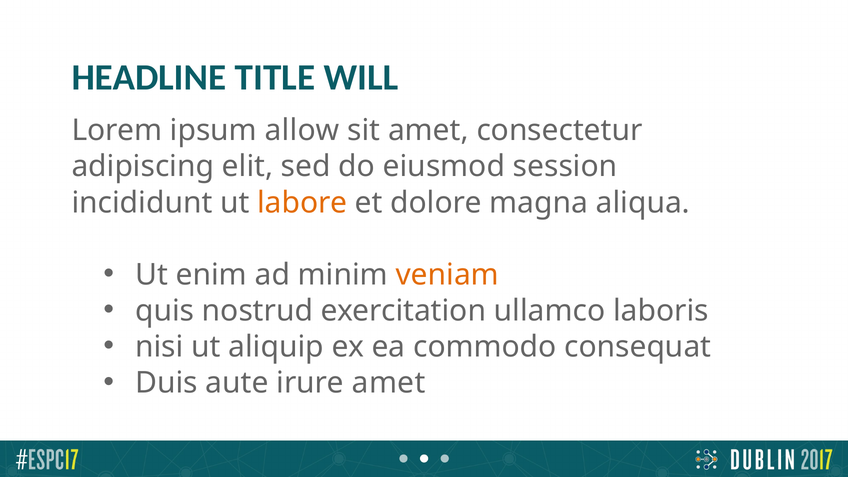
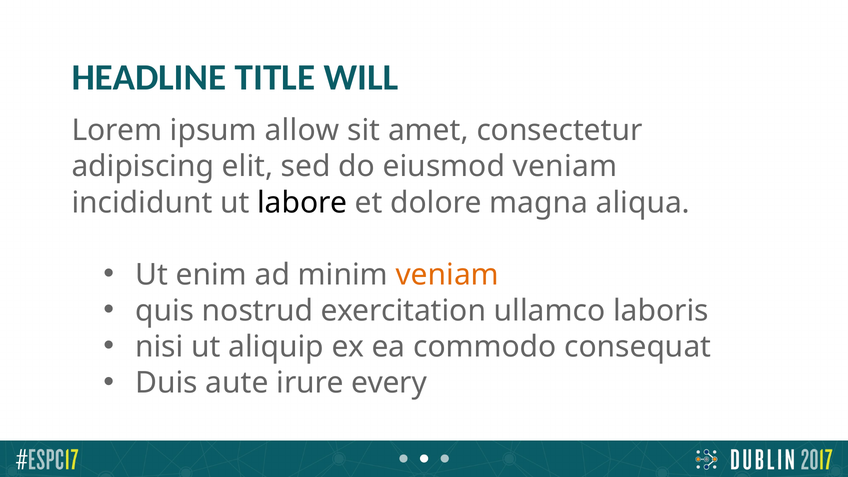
eiusmod session: session -> veniam (565, 167)
labore colour: orange -> black (302, 203)
irure amet: amet -> every (389, 383)
